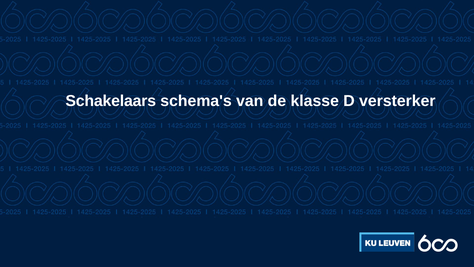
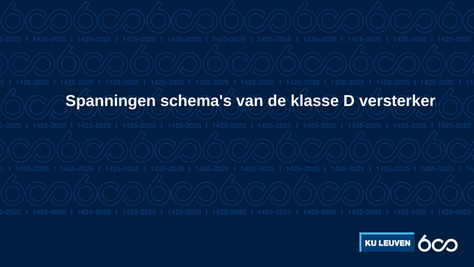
Schakelaars: Schakelaars -> Spanningen (111, 101)
